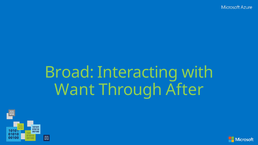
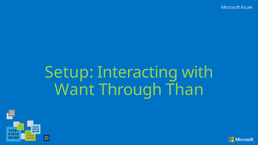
Broad: Broad -> Setup (69, 72)
After: After -> Than (185, 90)
